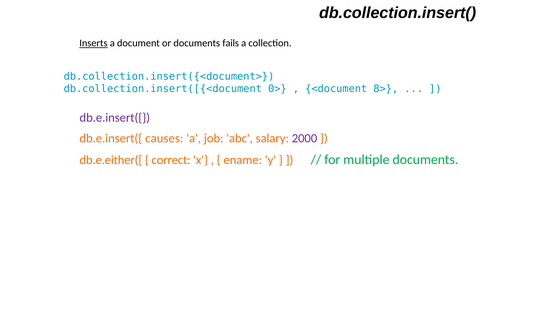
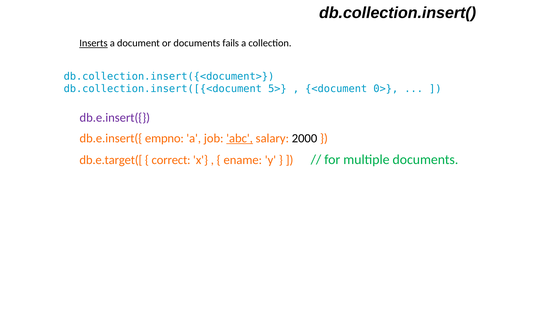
0>: 0> -> 5> (277, 89)
8>: 8> -> 0> (386, 89)
causes: causes -> empno (164, 138)
abc underline: none -> present (240, 138)
2000 colour: purple -> black (304, 138)
db.e.either([: db.e.either([ -> db.e.target([ (111, 160)
